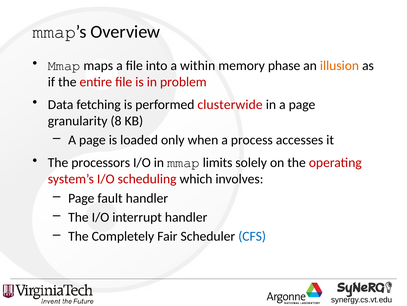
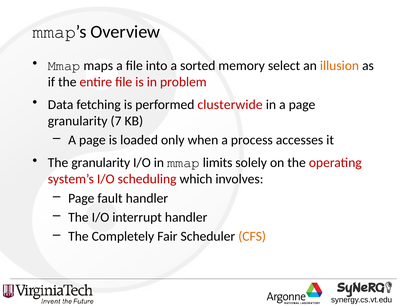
within: within -> sorted (198, 65)
phase: phase -> select (284, 65)
8: 8 -> 7 (116, 121)
The processors: processors -> granularity (101, 162)
CFS colour: blue -> orange (252, 236)
